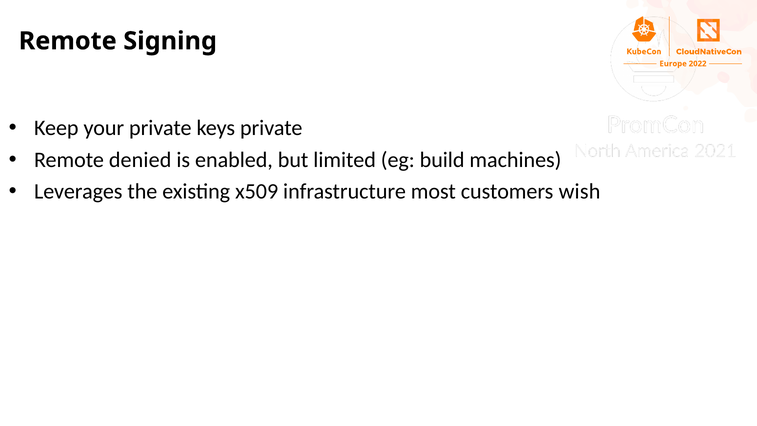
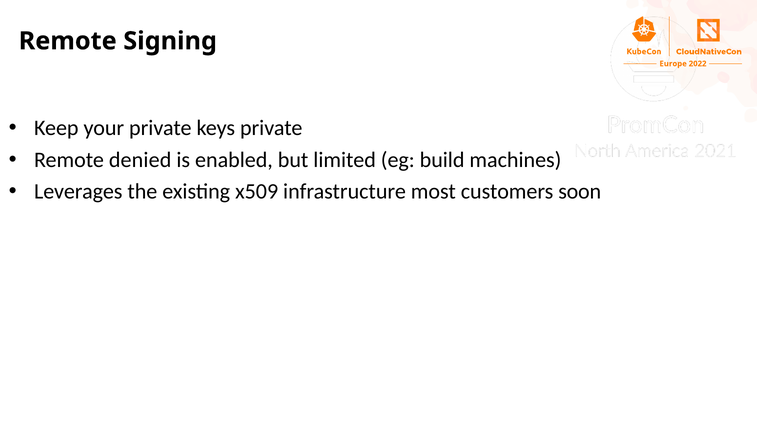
wish: wish -> soon (580, 191)
